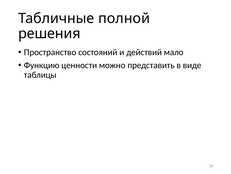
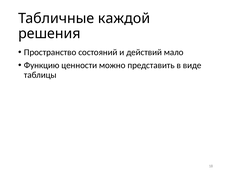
полной: полной -> каждой (124, 18)
